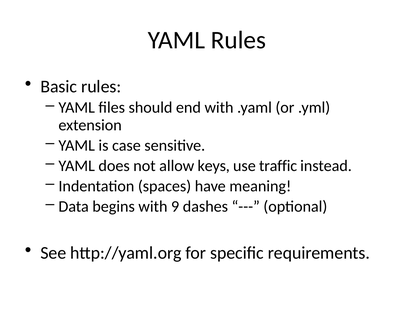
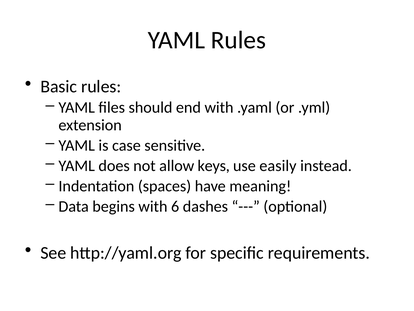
traffic: traffic -> easily (278, 165)
9: 9 -> 6 (175, 206)
